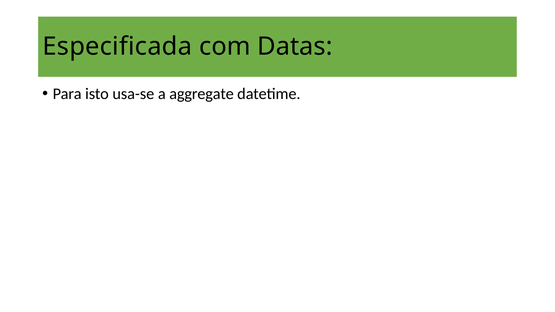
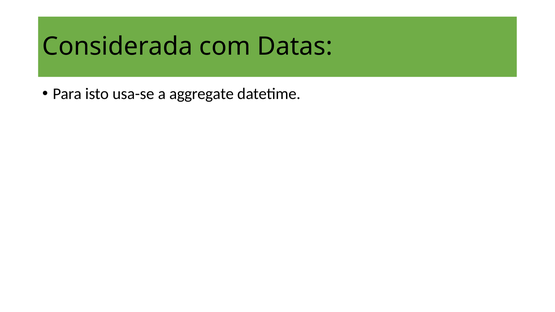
Especificada: Especificada -> Considerada (117, 47)
